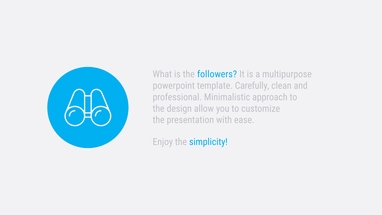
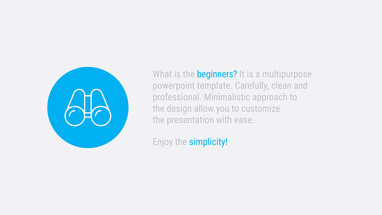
followers: followers -> beginners (217, 74)
